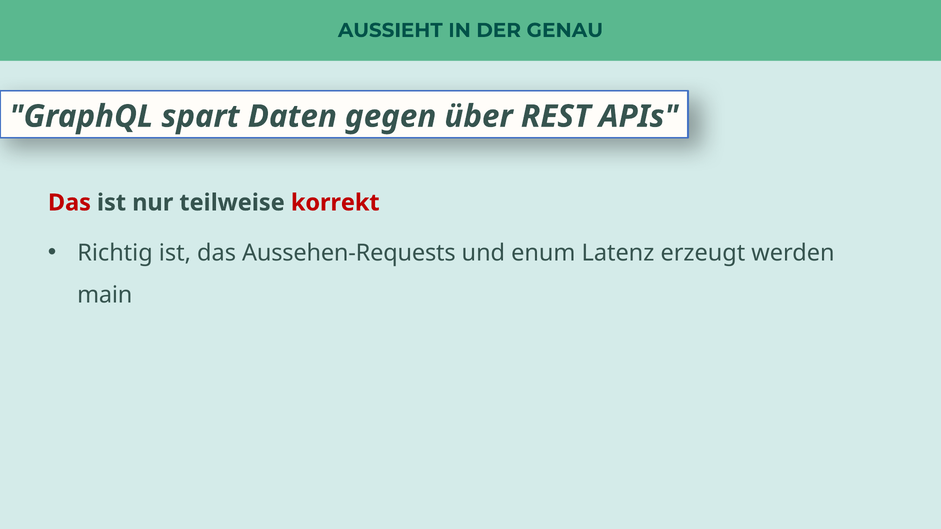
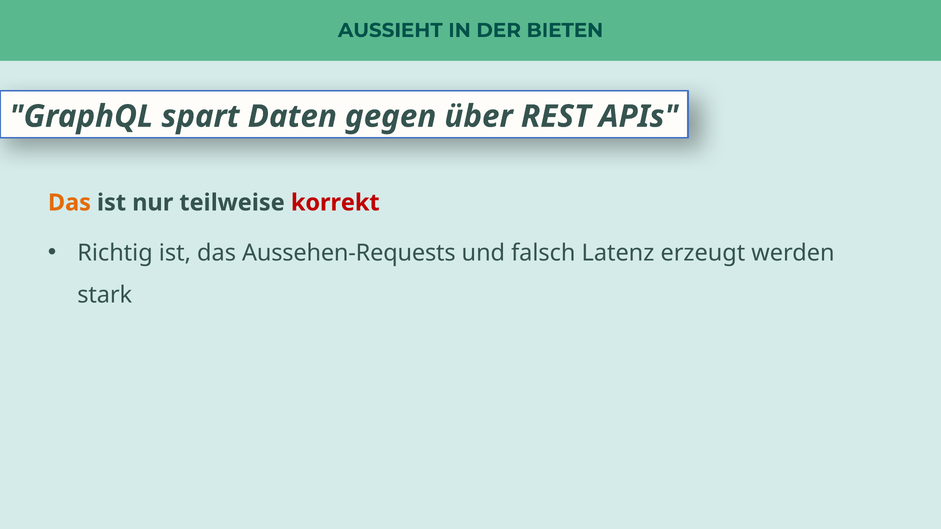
GENAU: GENAU -> BIETEN (565, 30)
Das colour: red -> orange (69, 203)
enum: enum -> falsch (543, 253)
main: main -> stark (105, 295)
